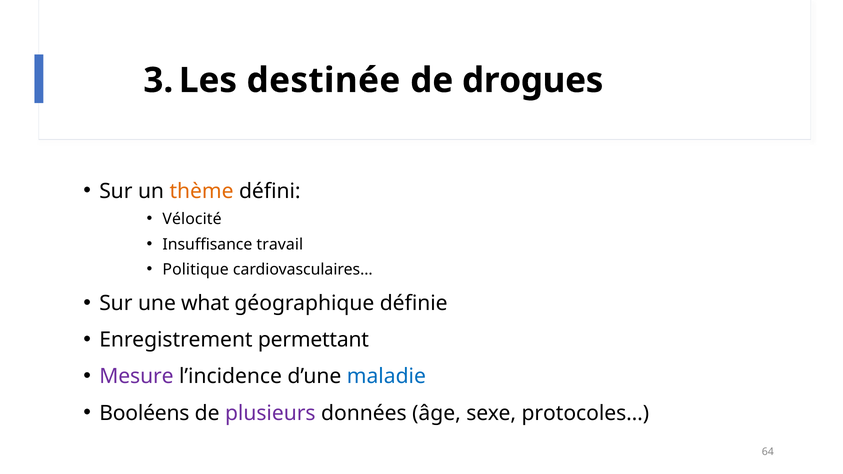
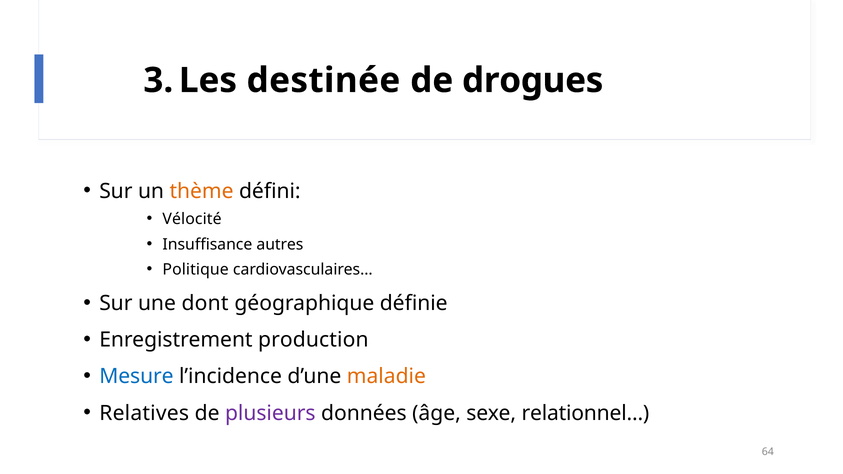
travail: travail -> autres (280, 244)
what: what -> dont (205, 303)
permettant: permettant -> production (313, 340)
Mesure colour: purple -> blue (136, 377)
maladie colour: blue -> orange (386, 377)
Booléens: Booléens -> Relatives (144, 413)
protocoles…: protocoles… -> relationnel… (585, 413)
